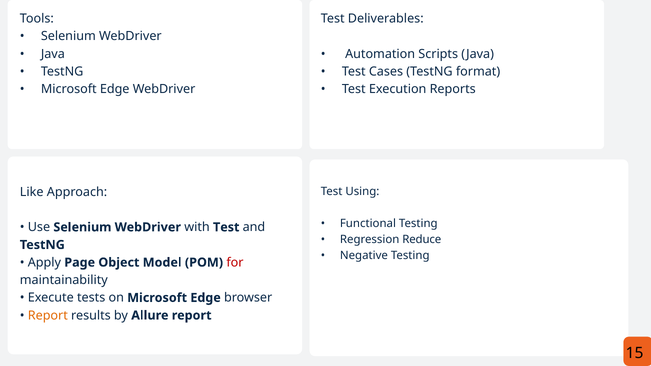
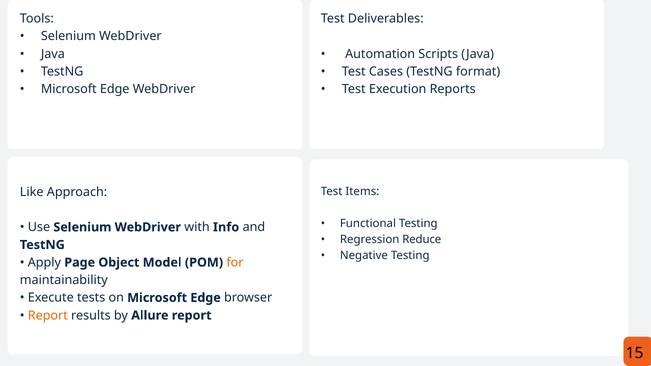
Using: Using -> Items (362, 191)
with Test: Test -> Info (226, 227)
for colour: red -> orange (235, 263)
